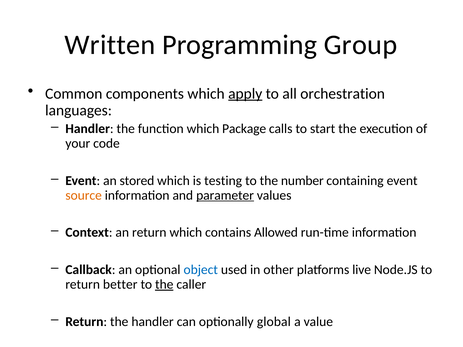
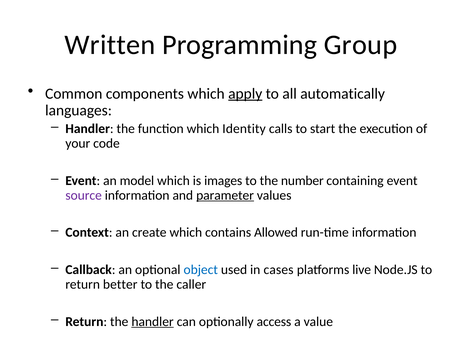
orchestration: orchestration -> automatically (343, 94)
Package: Package -> Identity (244, 129)
stored: stored -> model (137, 181)
testing: testing -> images (223, 181)
source colour: orange -> purple (84, 195)
an return: return -> create (149, 233)
other: other -> cases (279, 270)
the underline: present -> none (164, 285)
handler underline: none -> present (153, 322)
global: global -> access (274, 322)
